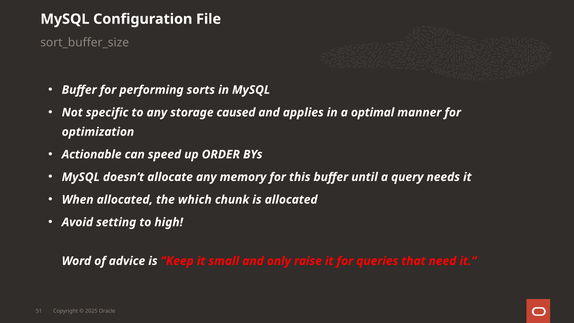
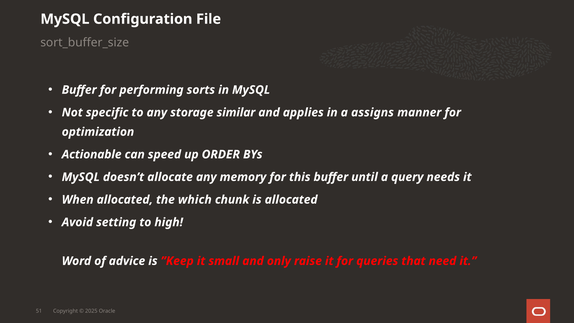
caused: caused -> similar (236, 112)
optimal: optimal -> assigns (372, 112)
